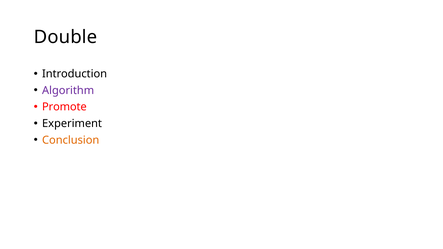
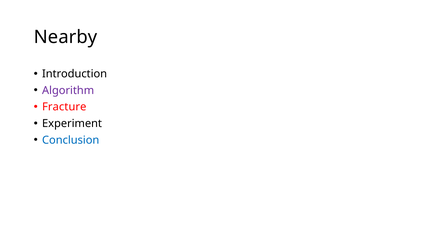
Double: Double -> Nearby (66, 37)
Promote: Promote -> Fracture (64, 107)
Conclusion colour: orange -> blue (71, 140)
